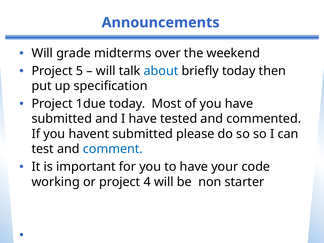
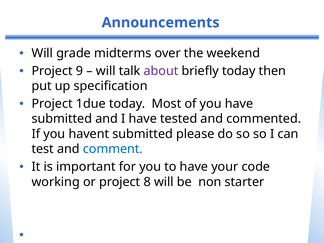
5: 5 -> 9 (80, 71)
about colour: blue -> purple (161, 71)
4: 4 -> 8 (147, 182)
